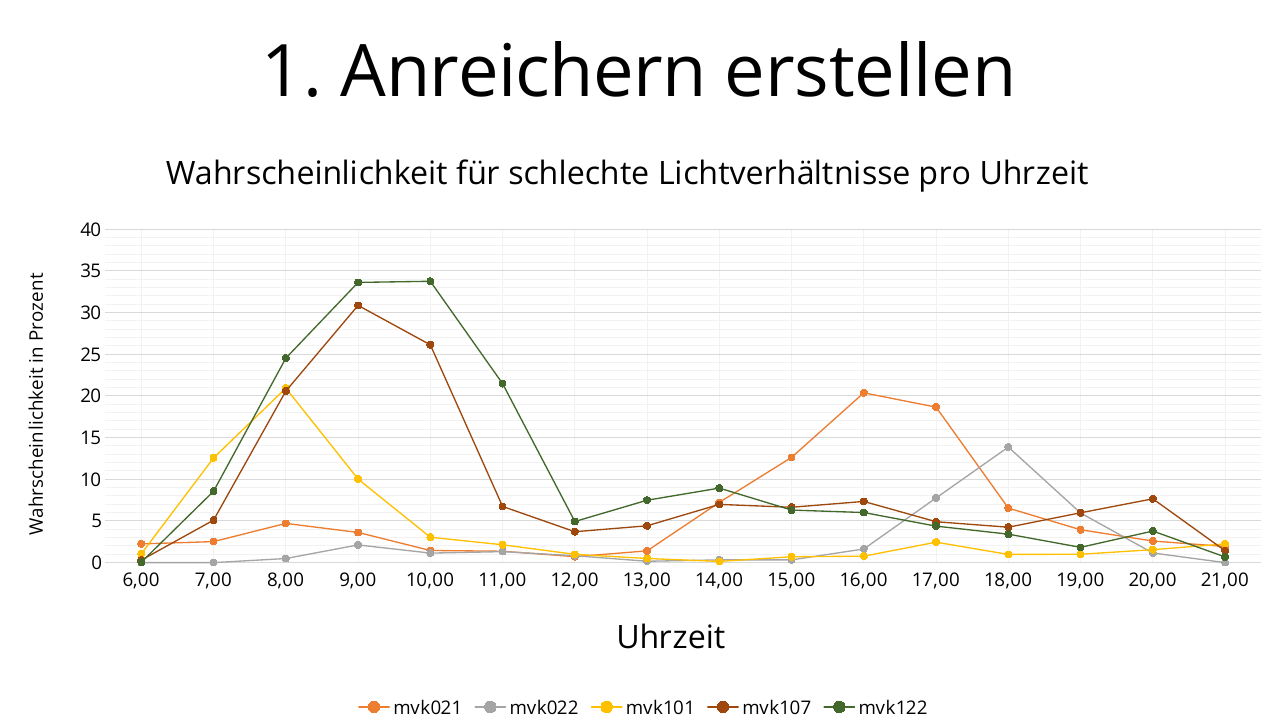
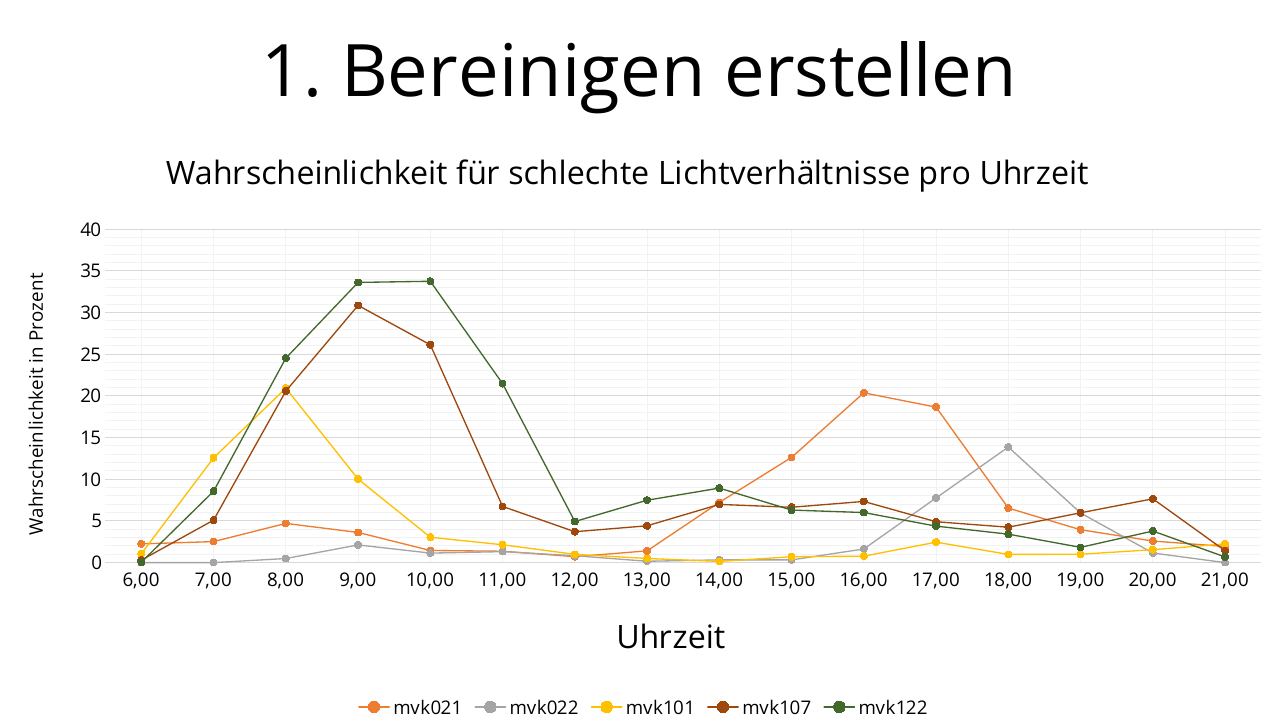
Anreichern: Anreichern -> Bereinigen (523, 72)
